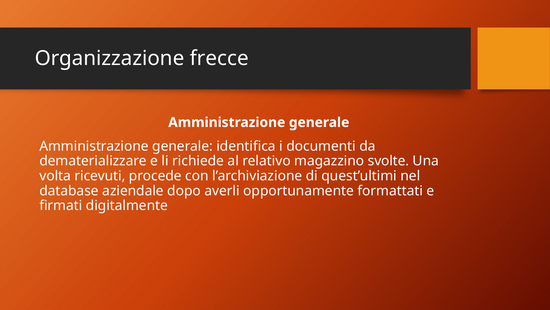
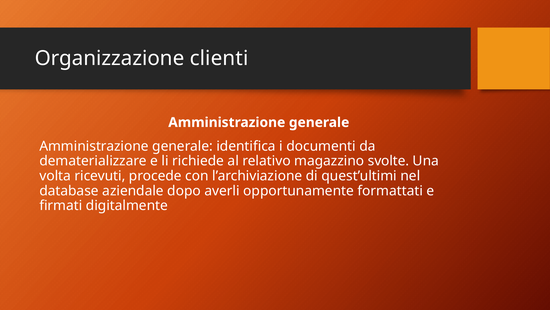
frecce: frecce -> clienti (219, 58)
